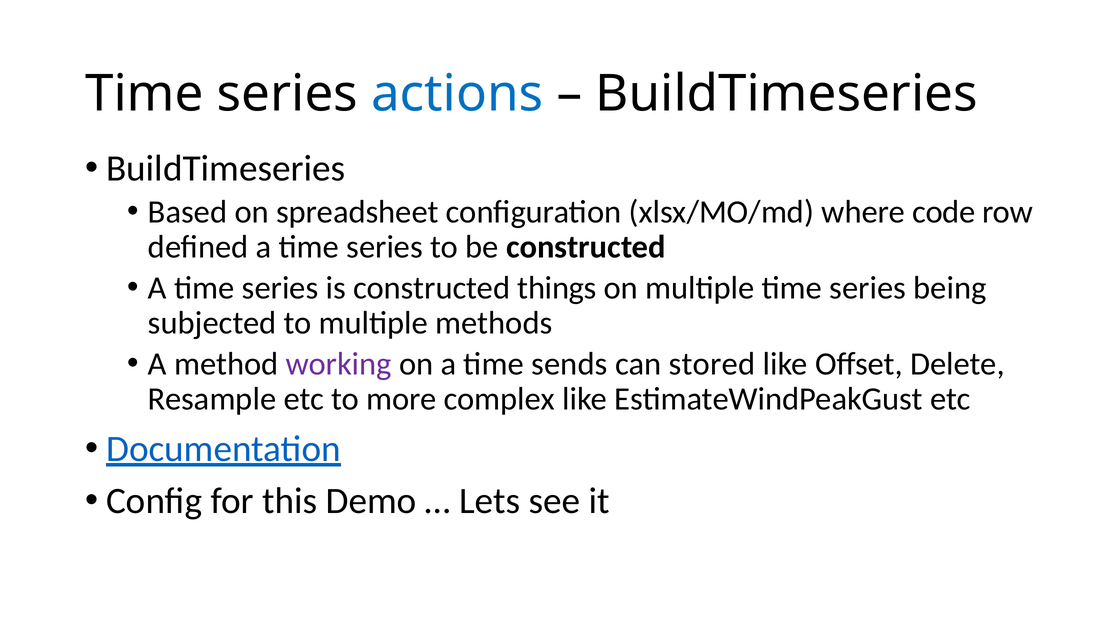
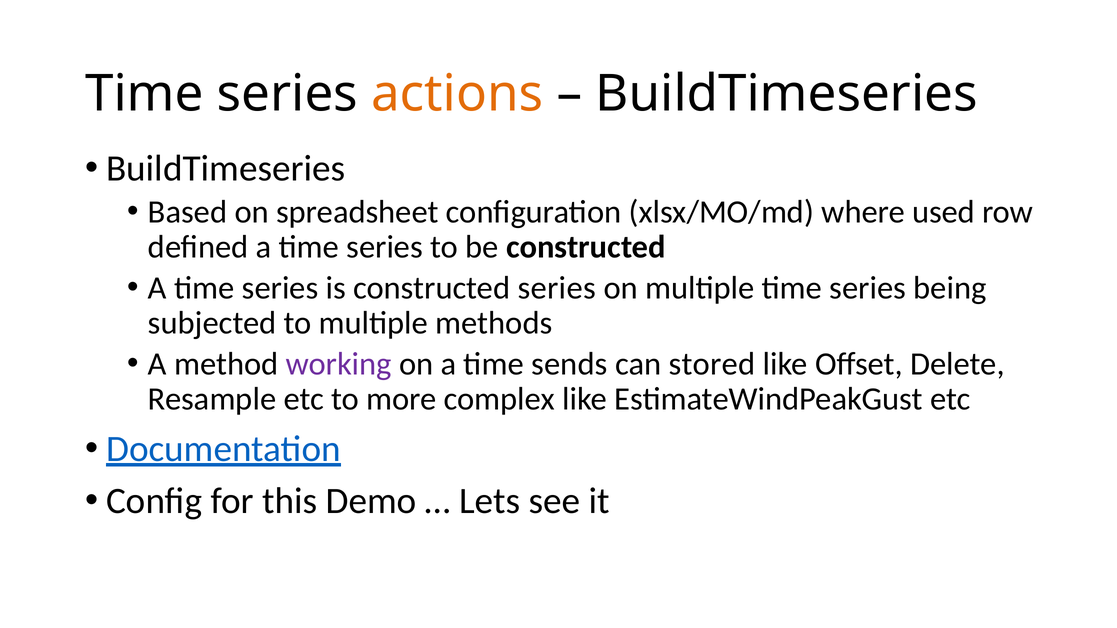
actions colour: blue -> orange (457, 94)
code: code -> used (944, 212)
constructed things: things -> series (557, 288)
